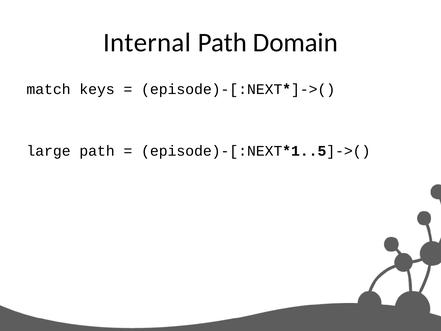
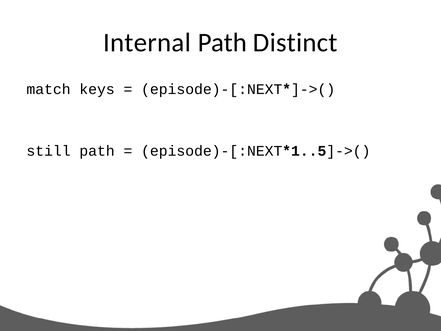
Domain: Domain -> Distinct (295, 43)
large: large -> still (49, 151)
